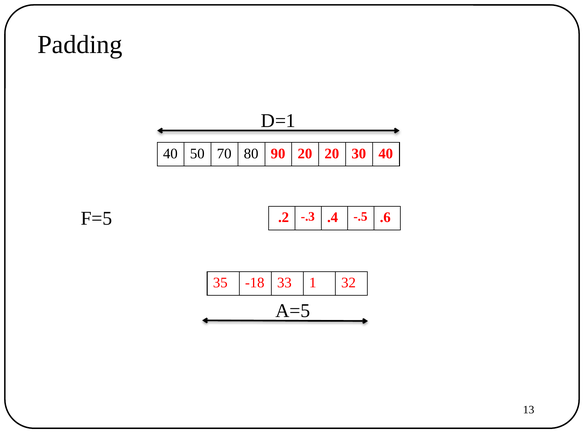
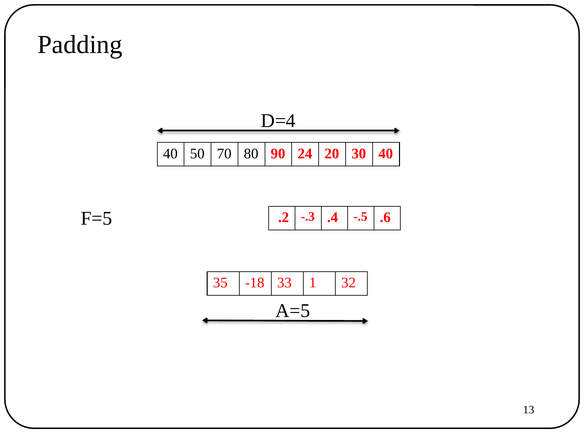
D=1: D=1 -> D=4 (278, 121)
90 20: 20 -> 24 (305, 154)
